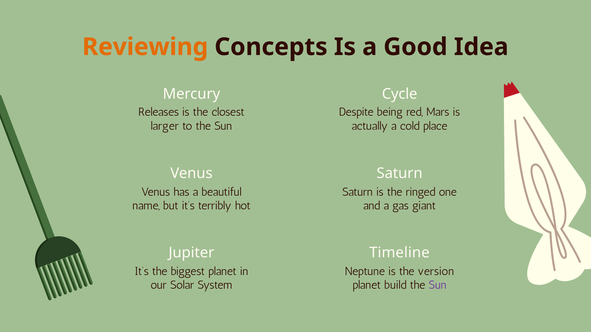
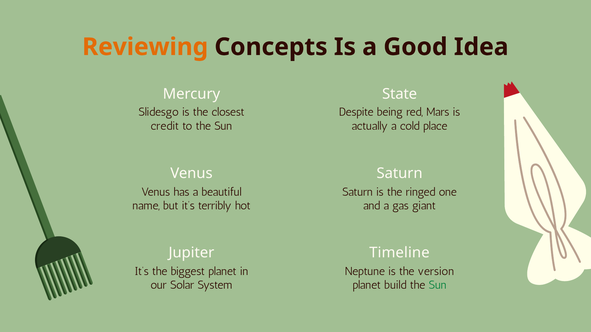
Cycle: Cycle -> State (400, 94)
Releases: Releases -> Slidesgo (159, 112)
larger: larger -> credit (165, 126)
Sun colour: purple -> green (438, 285)
